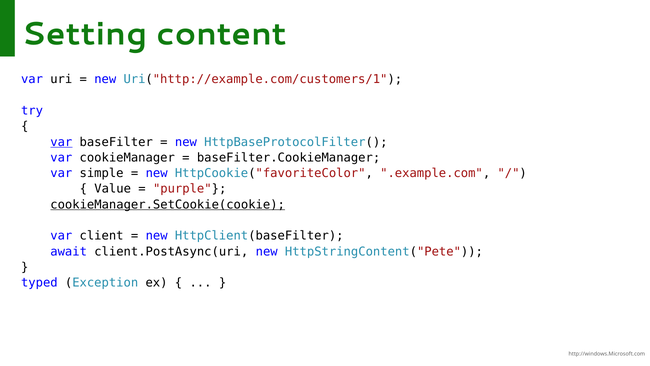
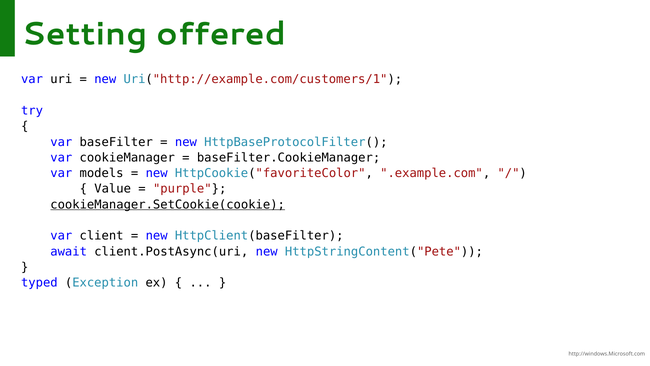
content: content -> offered (221, 34)
var underline: present -> none (61, 142)
simple: simple -> models (102, 173)
